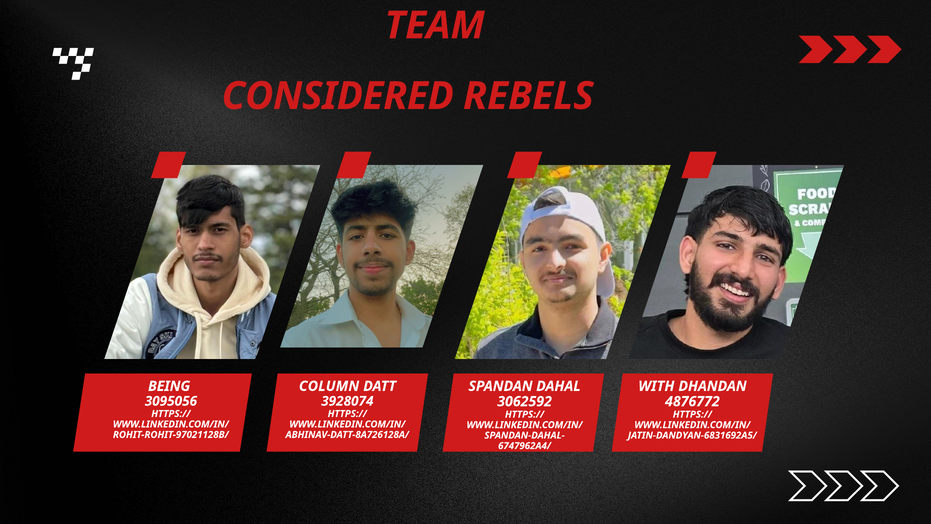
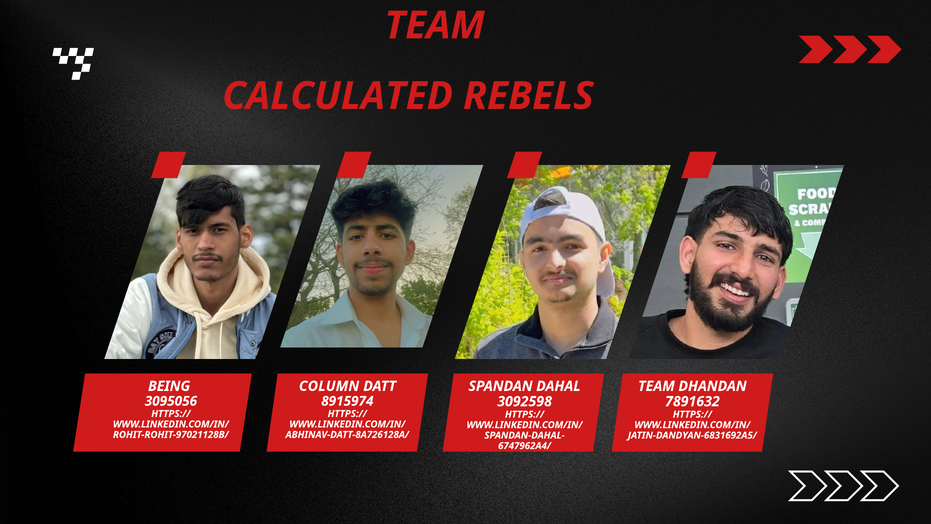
CONSIDERED: CONSIDERED -> CALCULATED (338, 96)
WITH: WITH -> TEAM (656, 386)
3928074: 3928074 -> 8915974 (347, 401)
3062592: 3062592 -> 3092598 (525, 401)
4876772: 4876772 -> 7891632 (692, 401)
